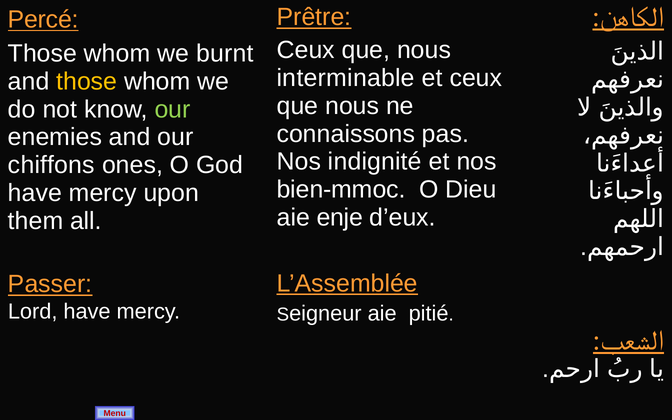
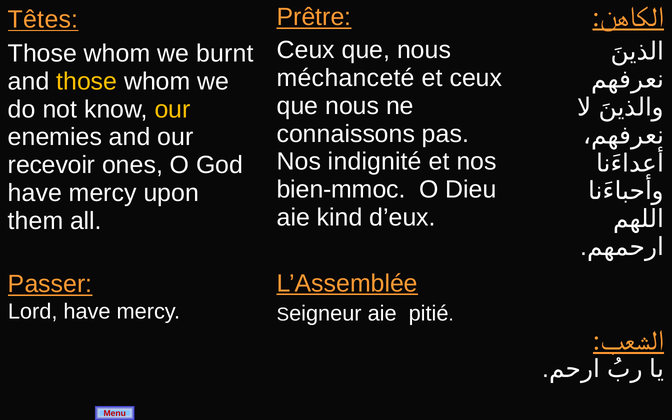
Percé: Percé -> Têtes (43, 20)
interminable: interminable -> méchanceté (346, 78)
our colour: light green -> yellow (173, 109)
chiffons: chiffons -> recevoir (52, 165)
enje: enje -> kind (340, 218)
